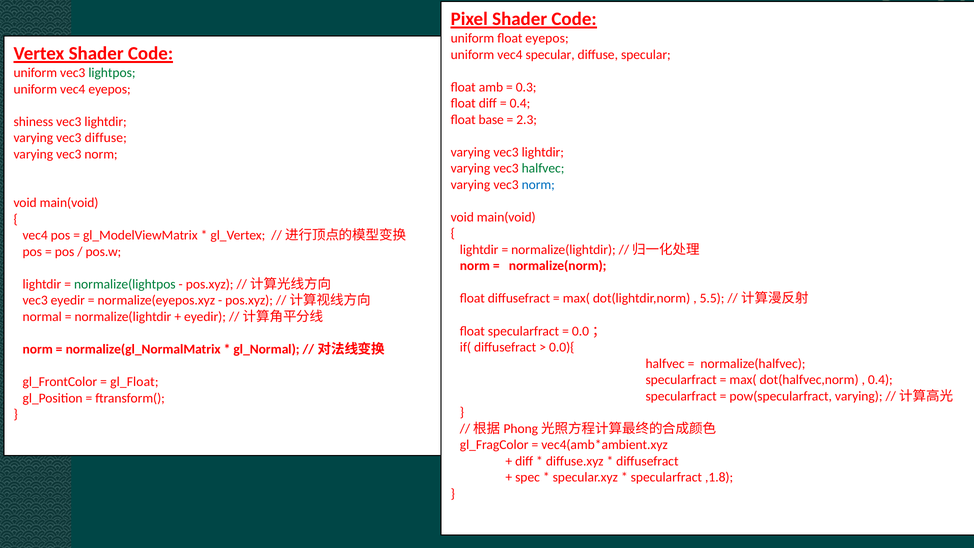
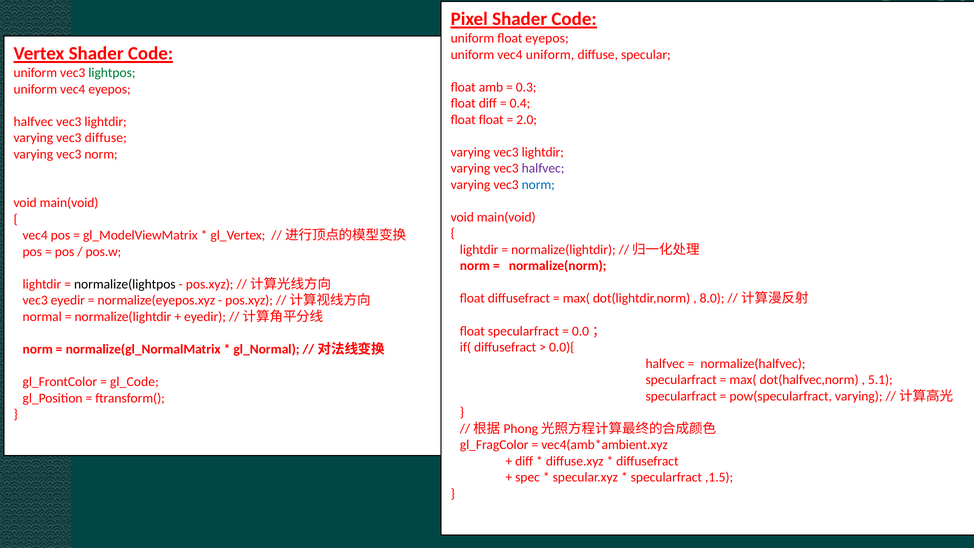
vec4 specular: specular -> uniform (550, 55)
float base: base -> float (491, 120)
2.3: 2.3 -> 2.0 (527, 120)
shiness: shiness -> halfvec (33, 122)
halfvec colour: green -> purple (543, 168)
normalize(lightpos colour: green -> black (125, 284)
5.5: 5.5 -> 8.0 (712, 298)
0.4: 0.4 -> 5.1 (880, 380)
gl_Float: gl_Float -> gl_Code (134, 382)
,1.8: ,1.8 -> ,1.5 (719, 477)
